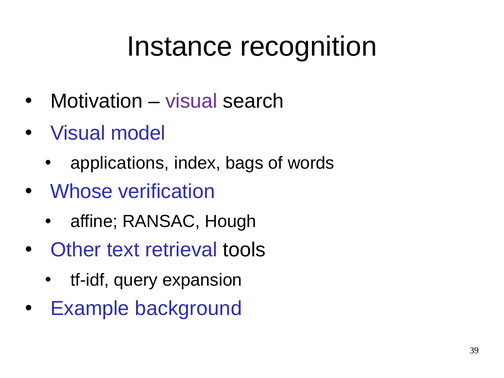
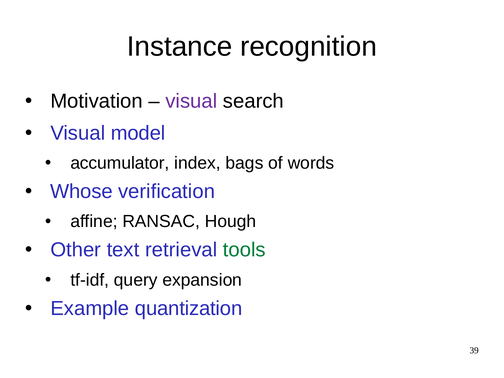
applications: applications -> accumulator (120, 163)
tools colour: black -> green (244, 250)
background: background -> quantization (189, 308)
